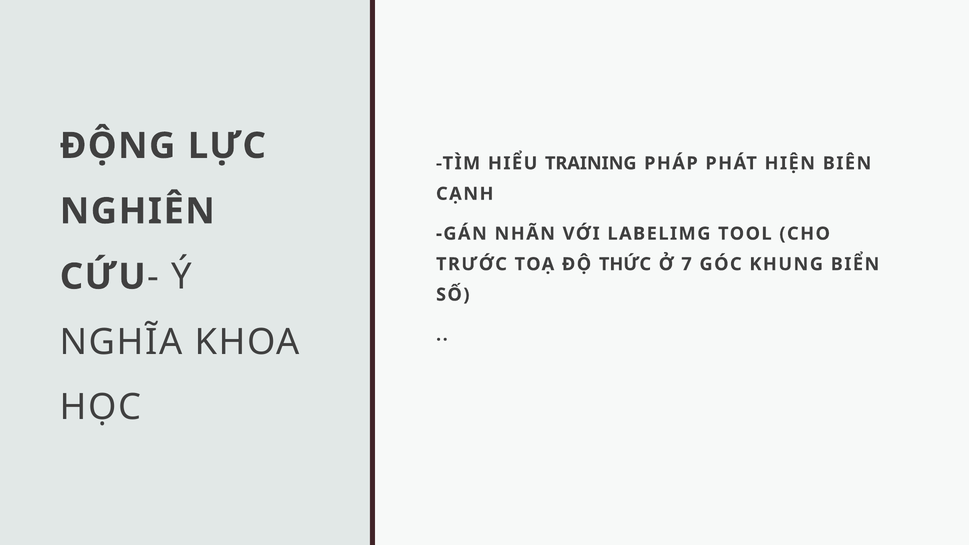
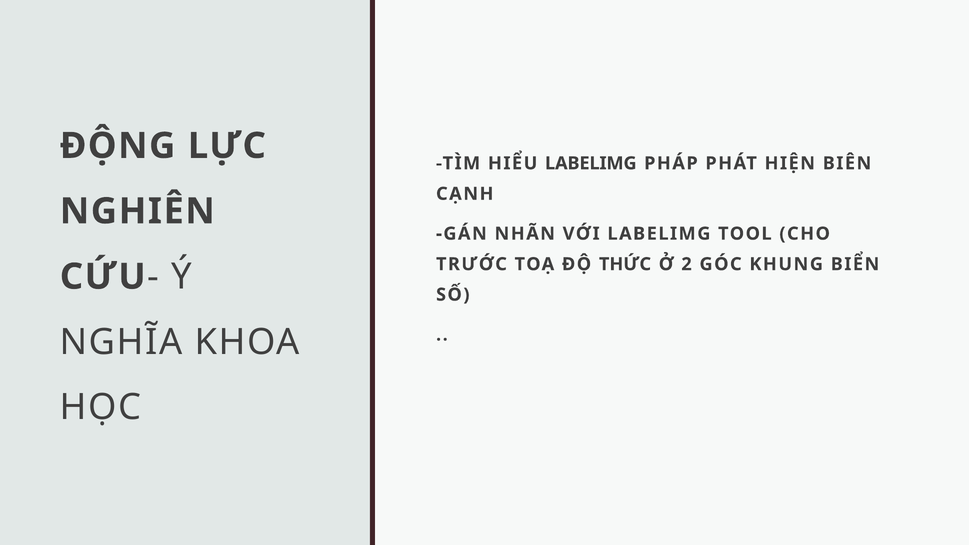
HIỂU TRAINING: TRAINING -> LABELIMG (591, 163)
7: 7 -> 2 (687, 264)
